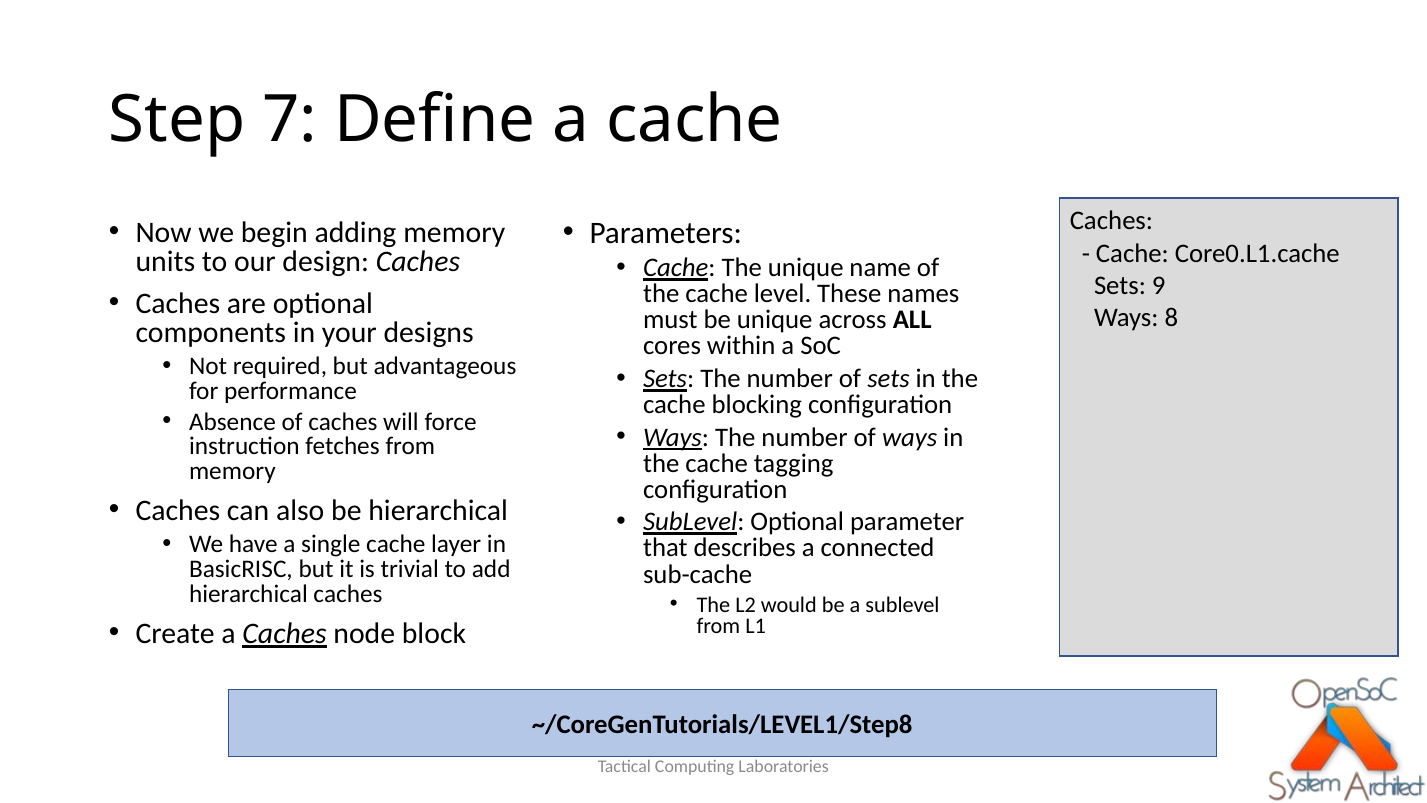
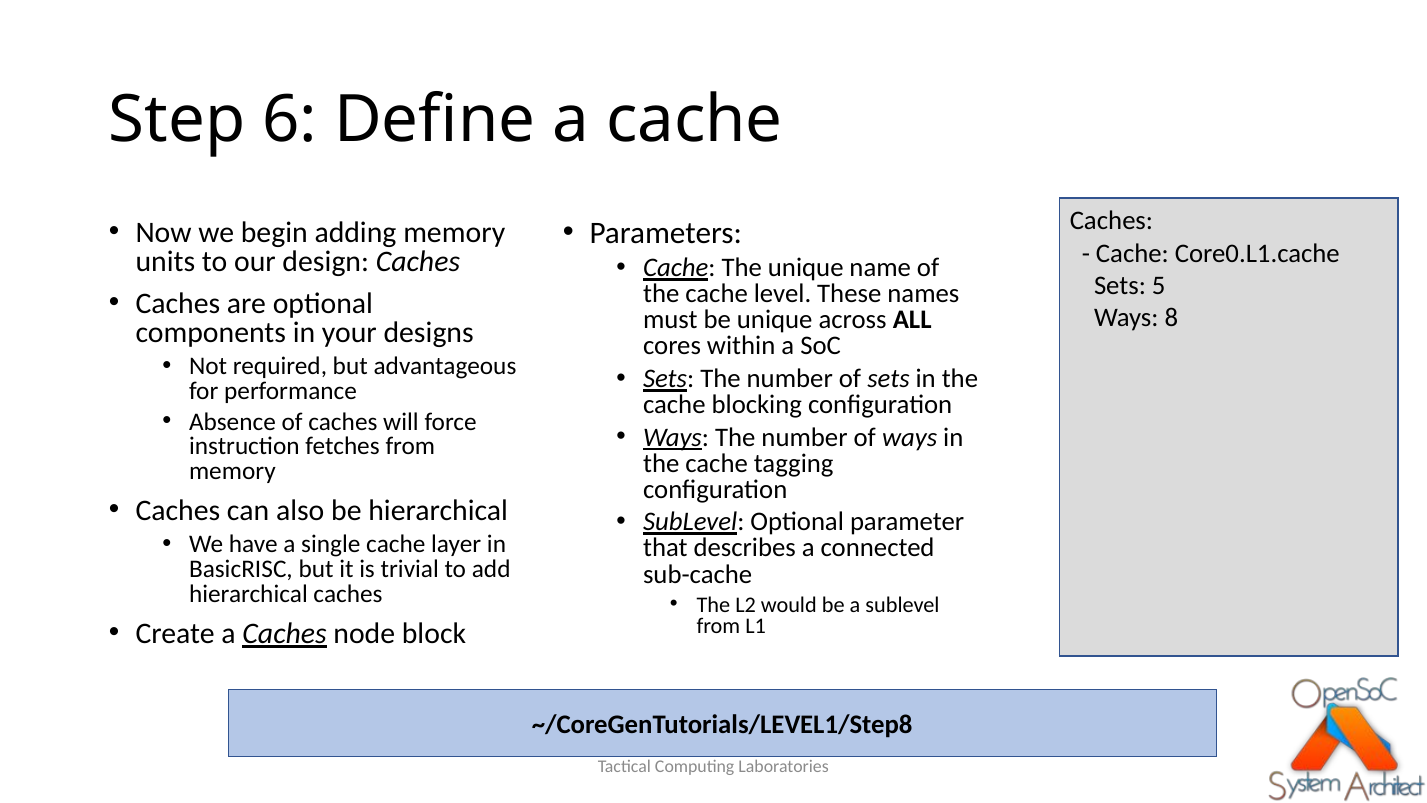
7: 7 -> 6 (290, 120)
9: 9 -> 5 (1159, 285)
